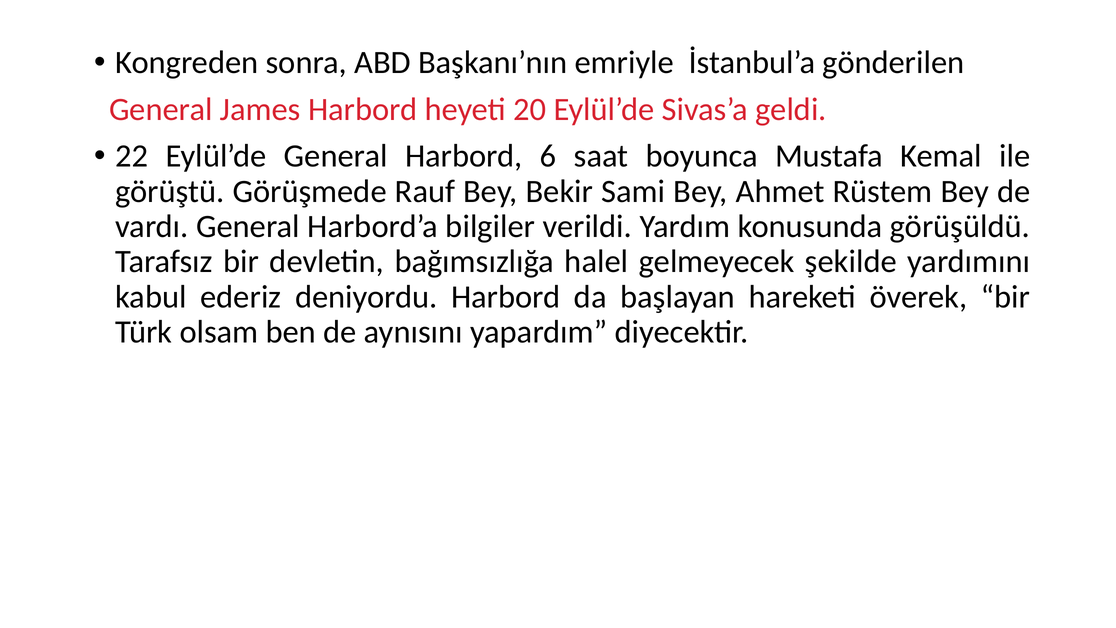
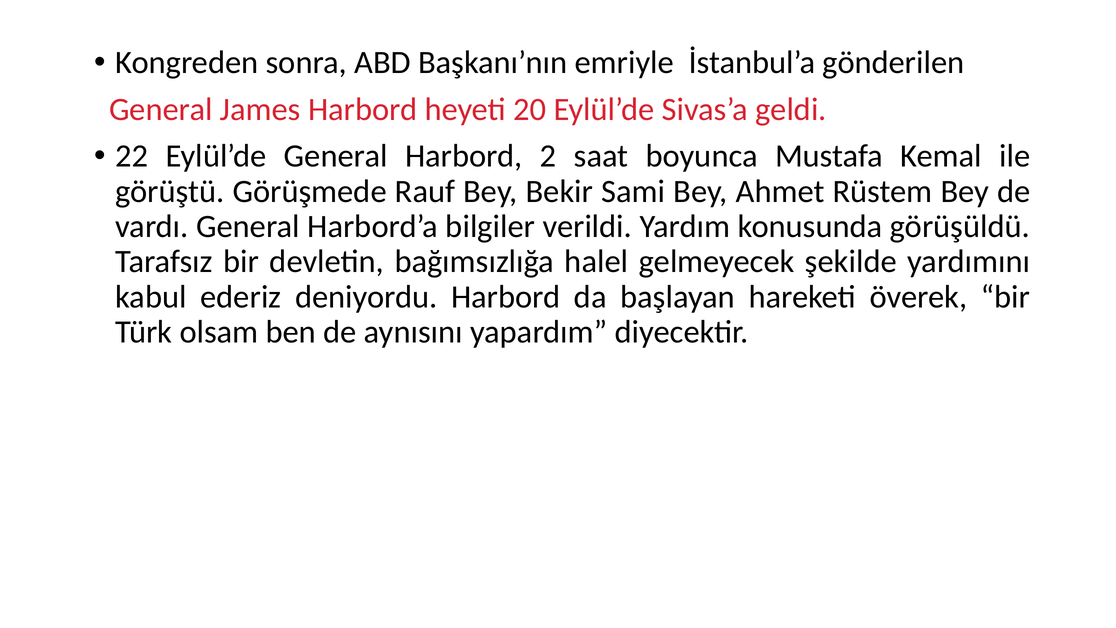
6: 6 -> 2 (548, 156)
